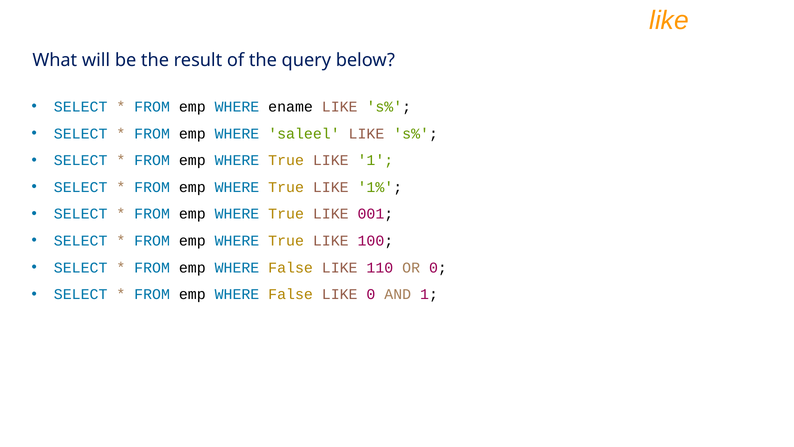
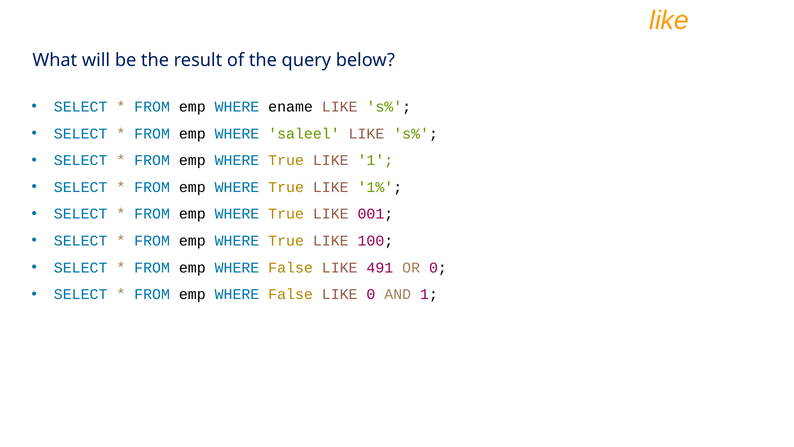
110: 110 -> 491 (380, 267)
